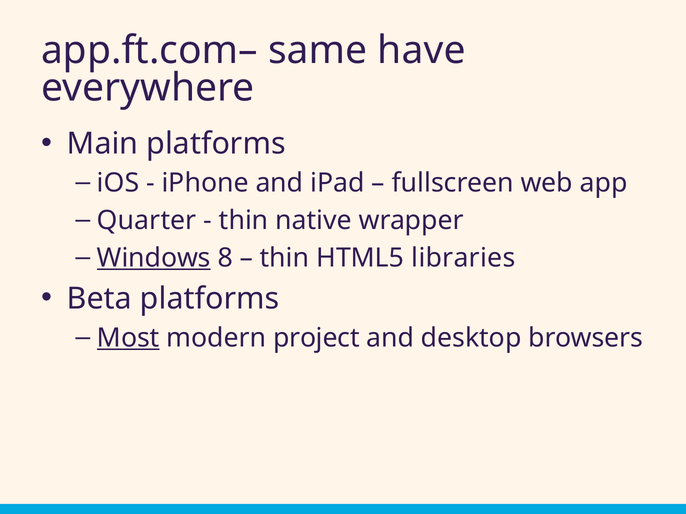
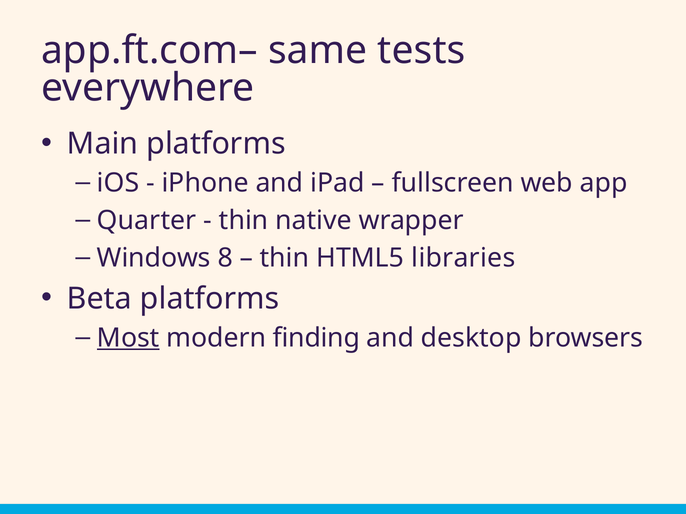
have: have -> tests (421, 51)
Windows underline: present -> none (154, 258)
project: project -> finding (316, 338)
